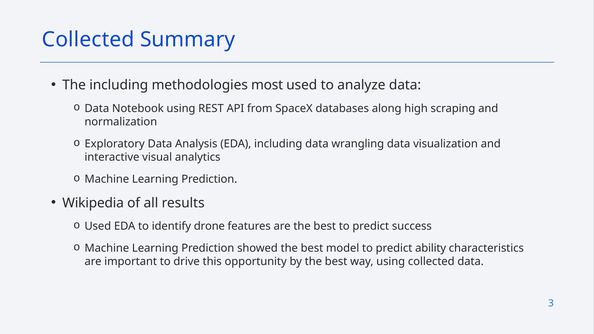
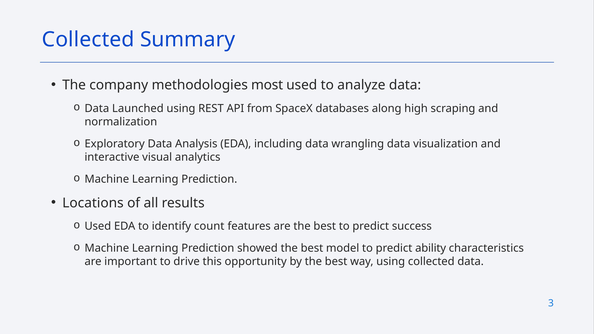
The including: including -> company (119, 85)
Notebook: Notebook -> Launched (138, 109)
Wikipedia: Wikipedia -> Locations (93, 203)
drone: drone -> count (209, 226)
